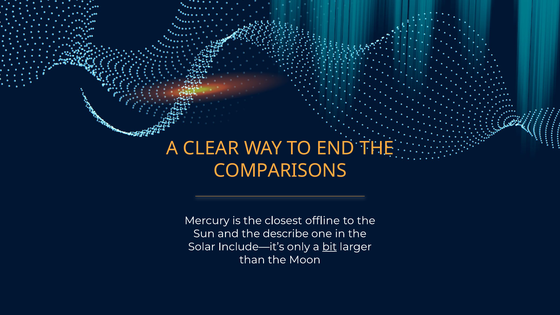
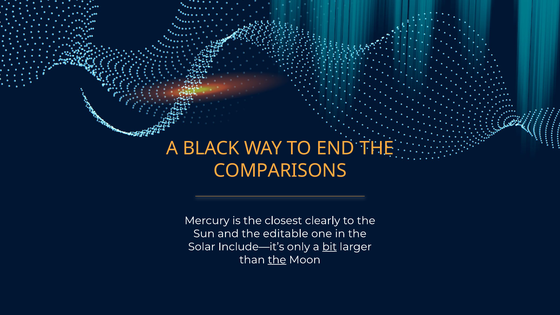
CLEAR: CLEAR -> BLACK (211, 148)
offline: offline -> clearly (323, 221)
describe: describe -> editable (286, 234)
the underline: none -> present (277, 260)
